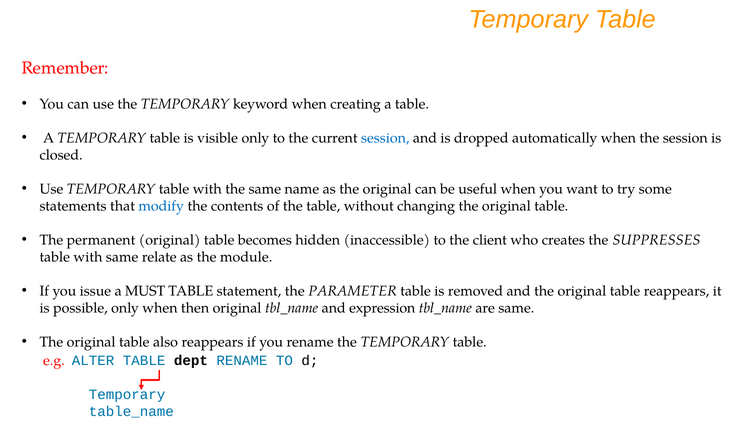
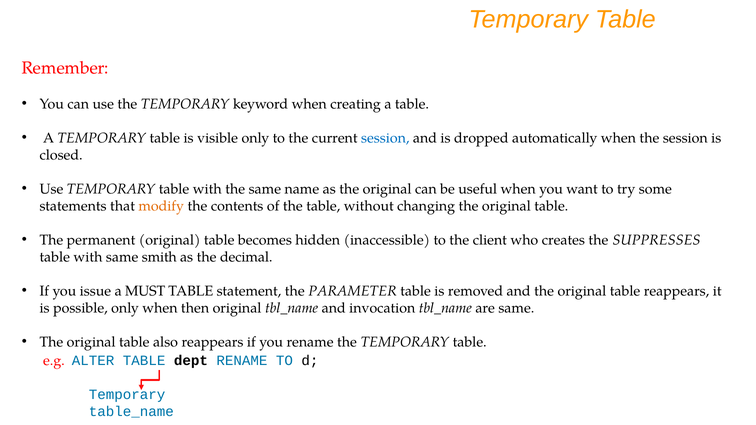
modify colour: blue -> orange (161, 206)
relate: relate -> smith (159, 257)
module: module -> decimal (246, 257)
expression: expression -> invocation (382, 308)
